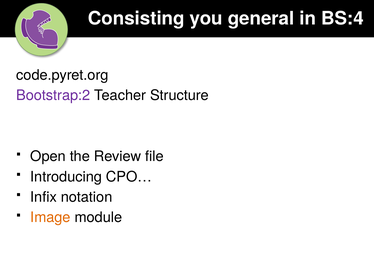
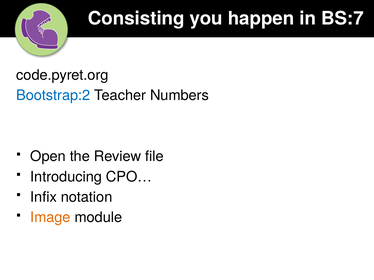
general: general -> happen (261, 18)
BS:4: BS:4 -> BS:7 (343, 18)
Bootstrap:2 colour: purple -> blue (53, 96)
Structure: Structure -> Numbers (179, 96)
